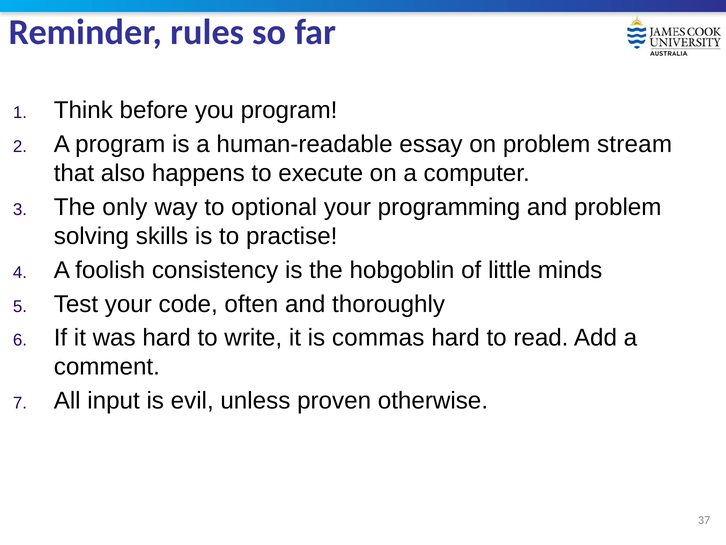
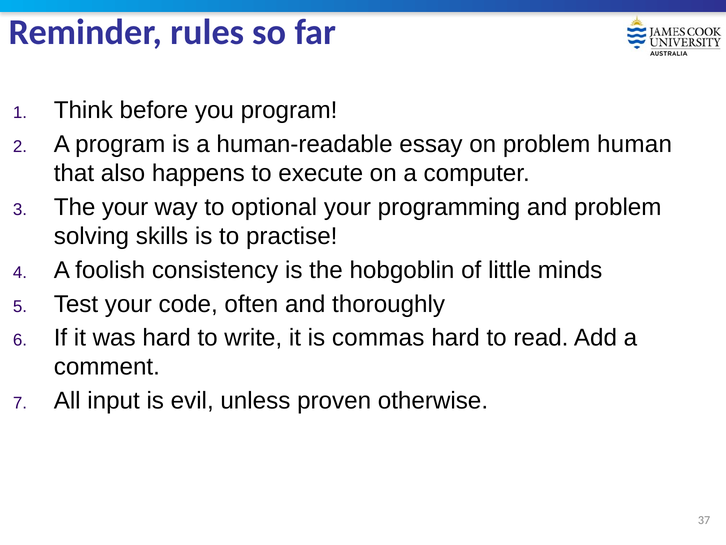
stream: stream -> human (635, 144)
The only: only -> your (125, 207)
